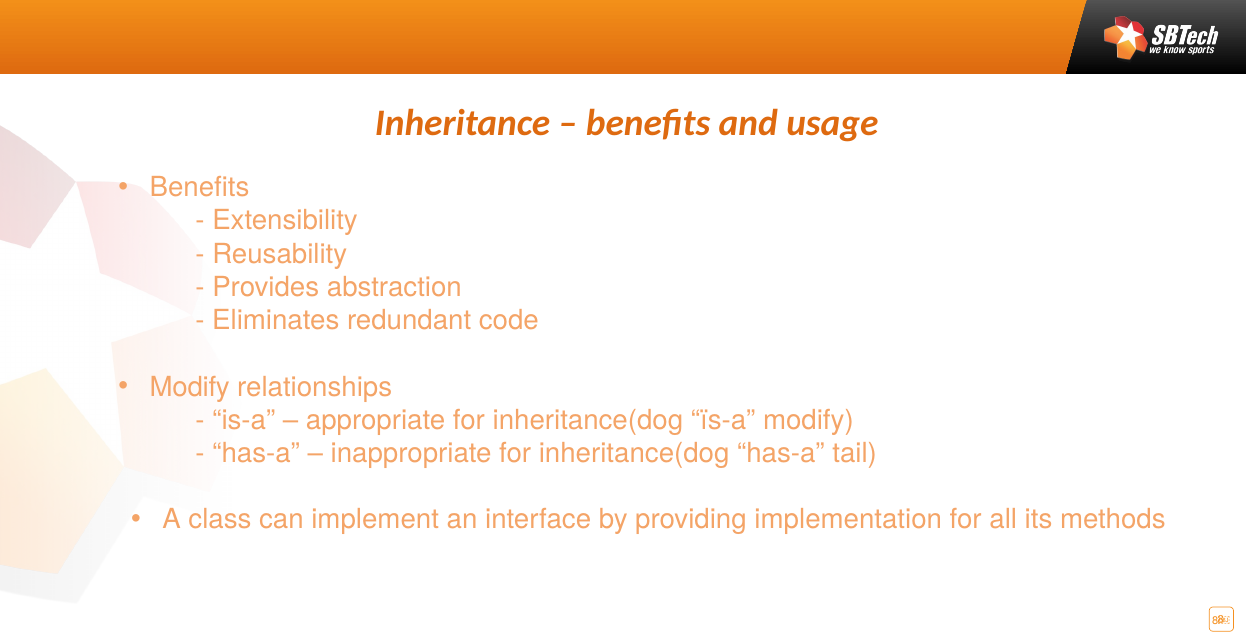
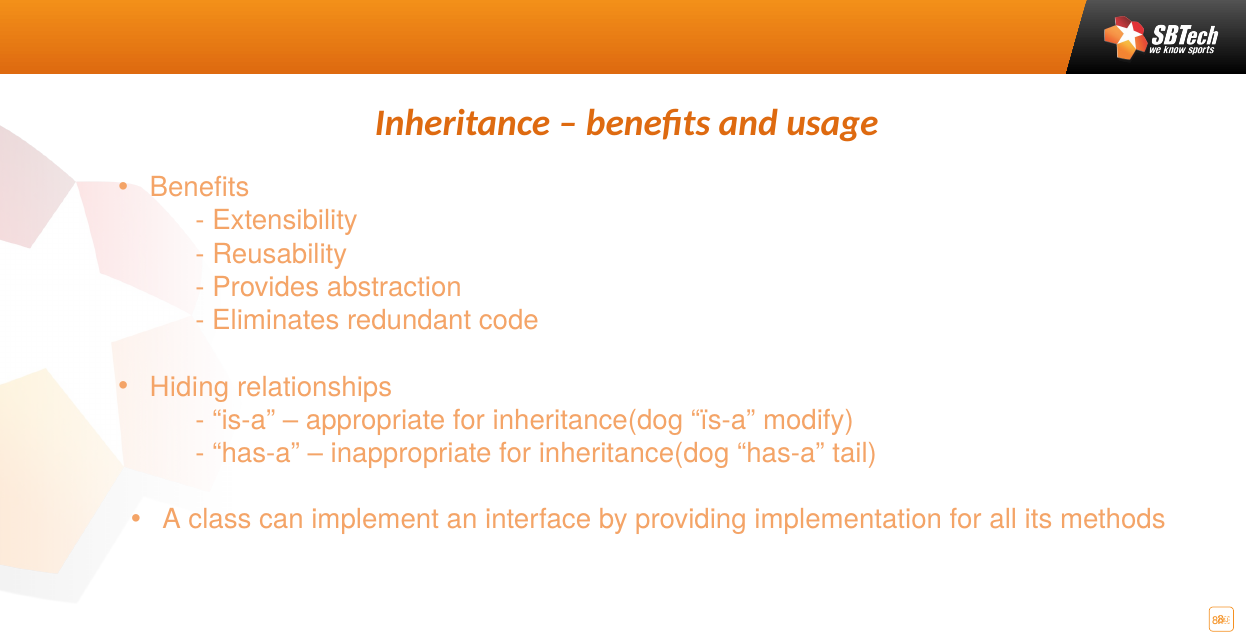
Modify: Modify -> Hiding (189, 387)
